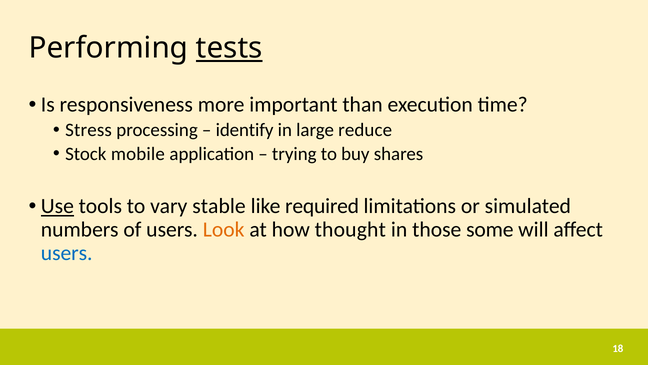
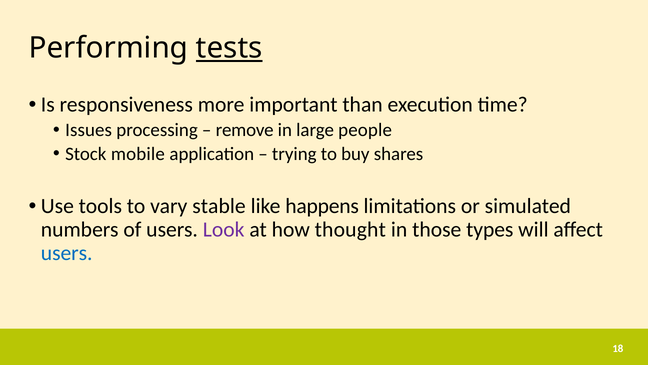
Stress: Stress -> Issues (89, 130)
identify: identify -> remove (245, 130)
reduce: reduce -> people (365, 130)
Use underline: present -> none (57, 206)
required: required -> happens (322, 206)
Look colour: orange -> purple (224, 229)
some: some -> types (490, 229)
